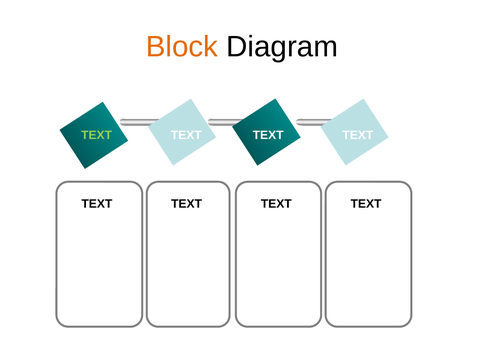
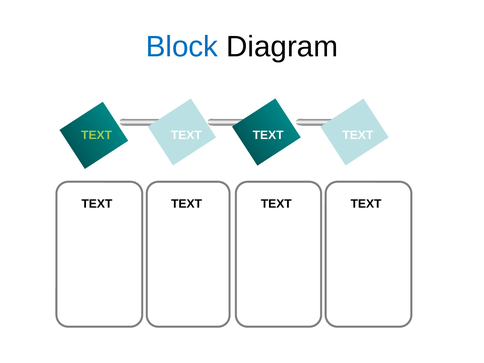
Block colour: orange -> blue (182, 47)
